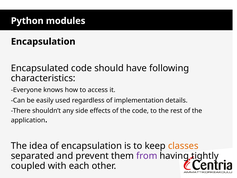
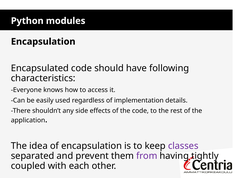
classes colour: orange -> purple (183, 146)
